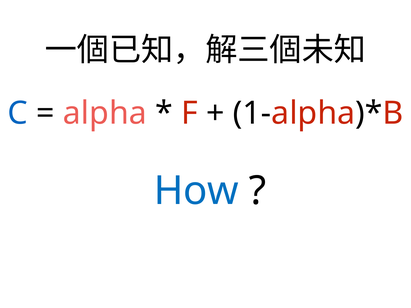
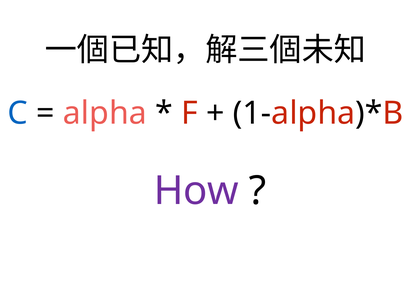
How colour: blue -> purple (196, 191)
